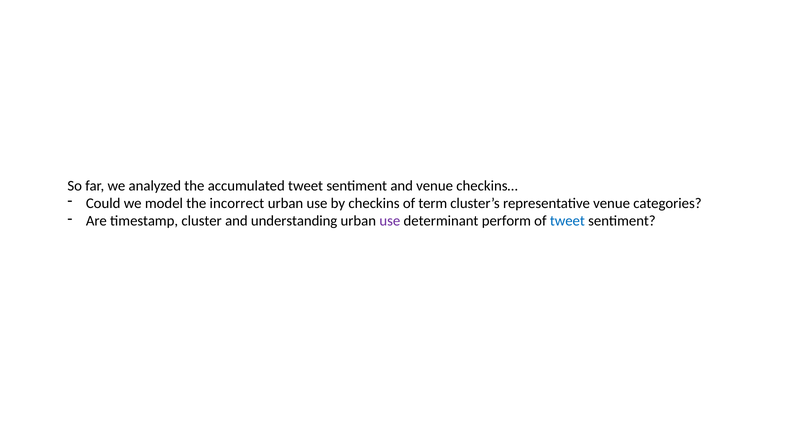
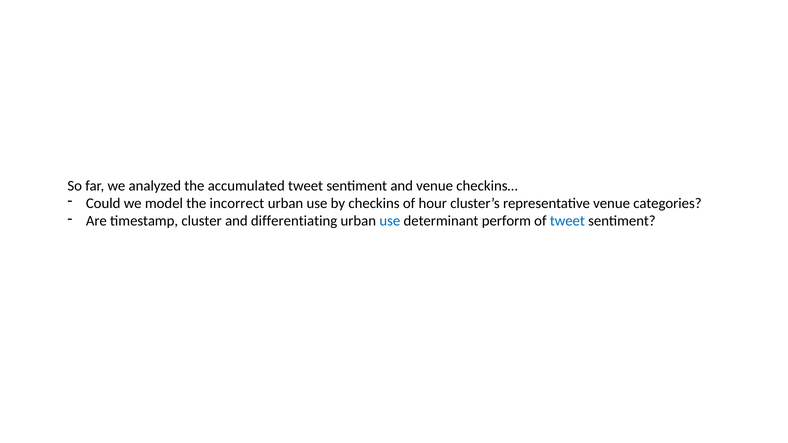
term: term -> hour (433, 203)
understanding: understanding -> differentiating (294, 221)
use colour: purple -> blue (390, 221)
